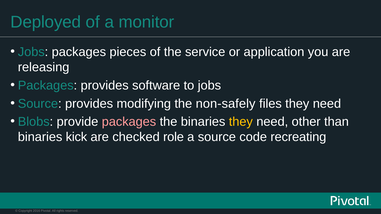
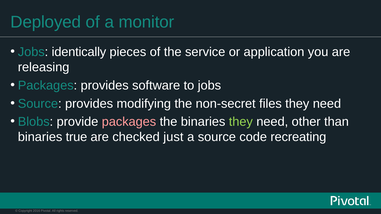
Jobs packages: packages -> identically (79, 52)
non-safely: non-safely -> non-secret (226, 104)
they colour: yellow -> light green (241, 122)
kick: kick -> true (76, 137)
role: role -> just (173, 137)
